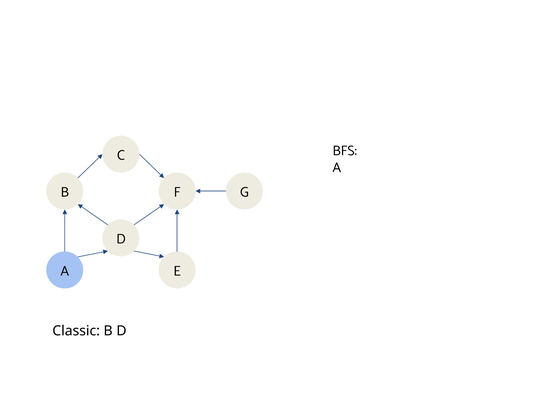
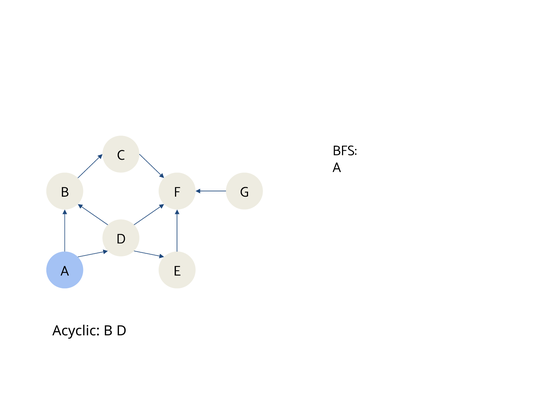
Classic: Classic -> Acyclic (76, 331)
